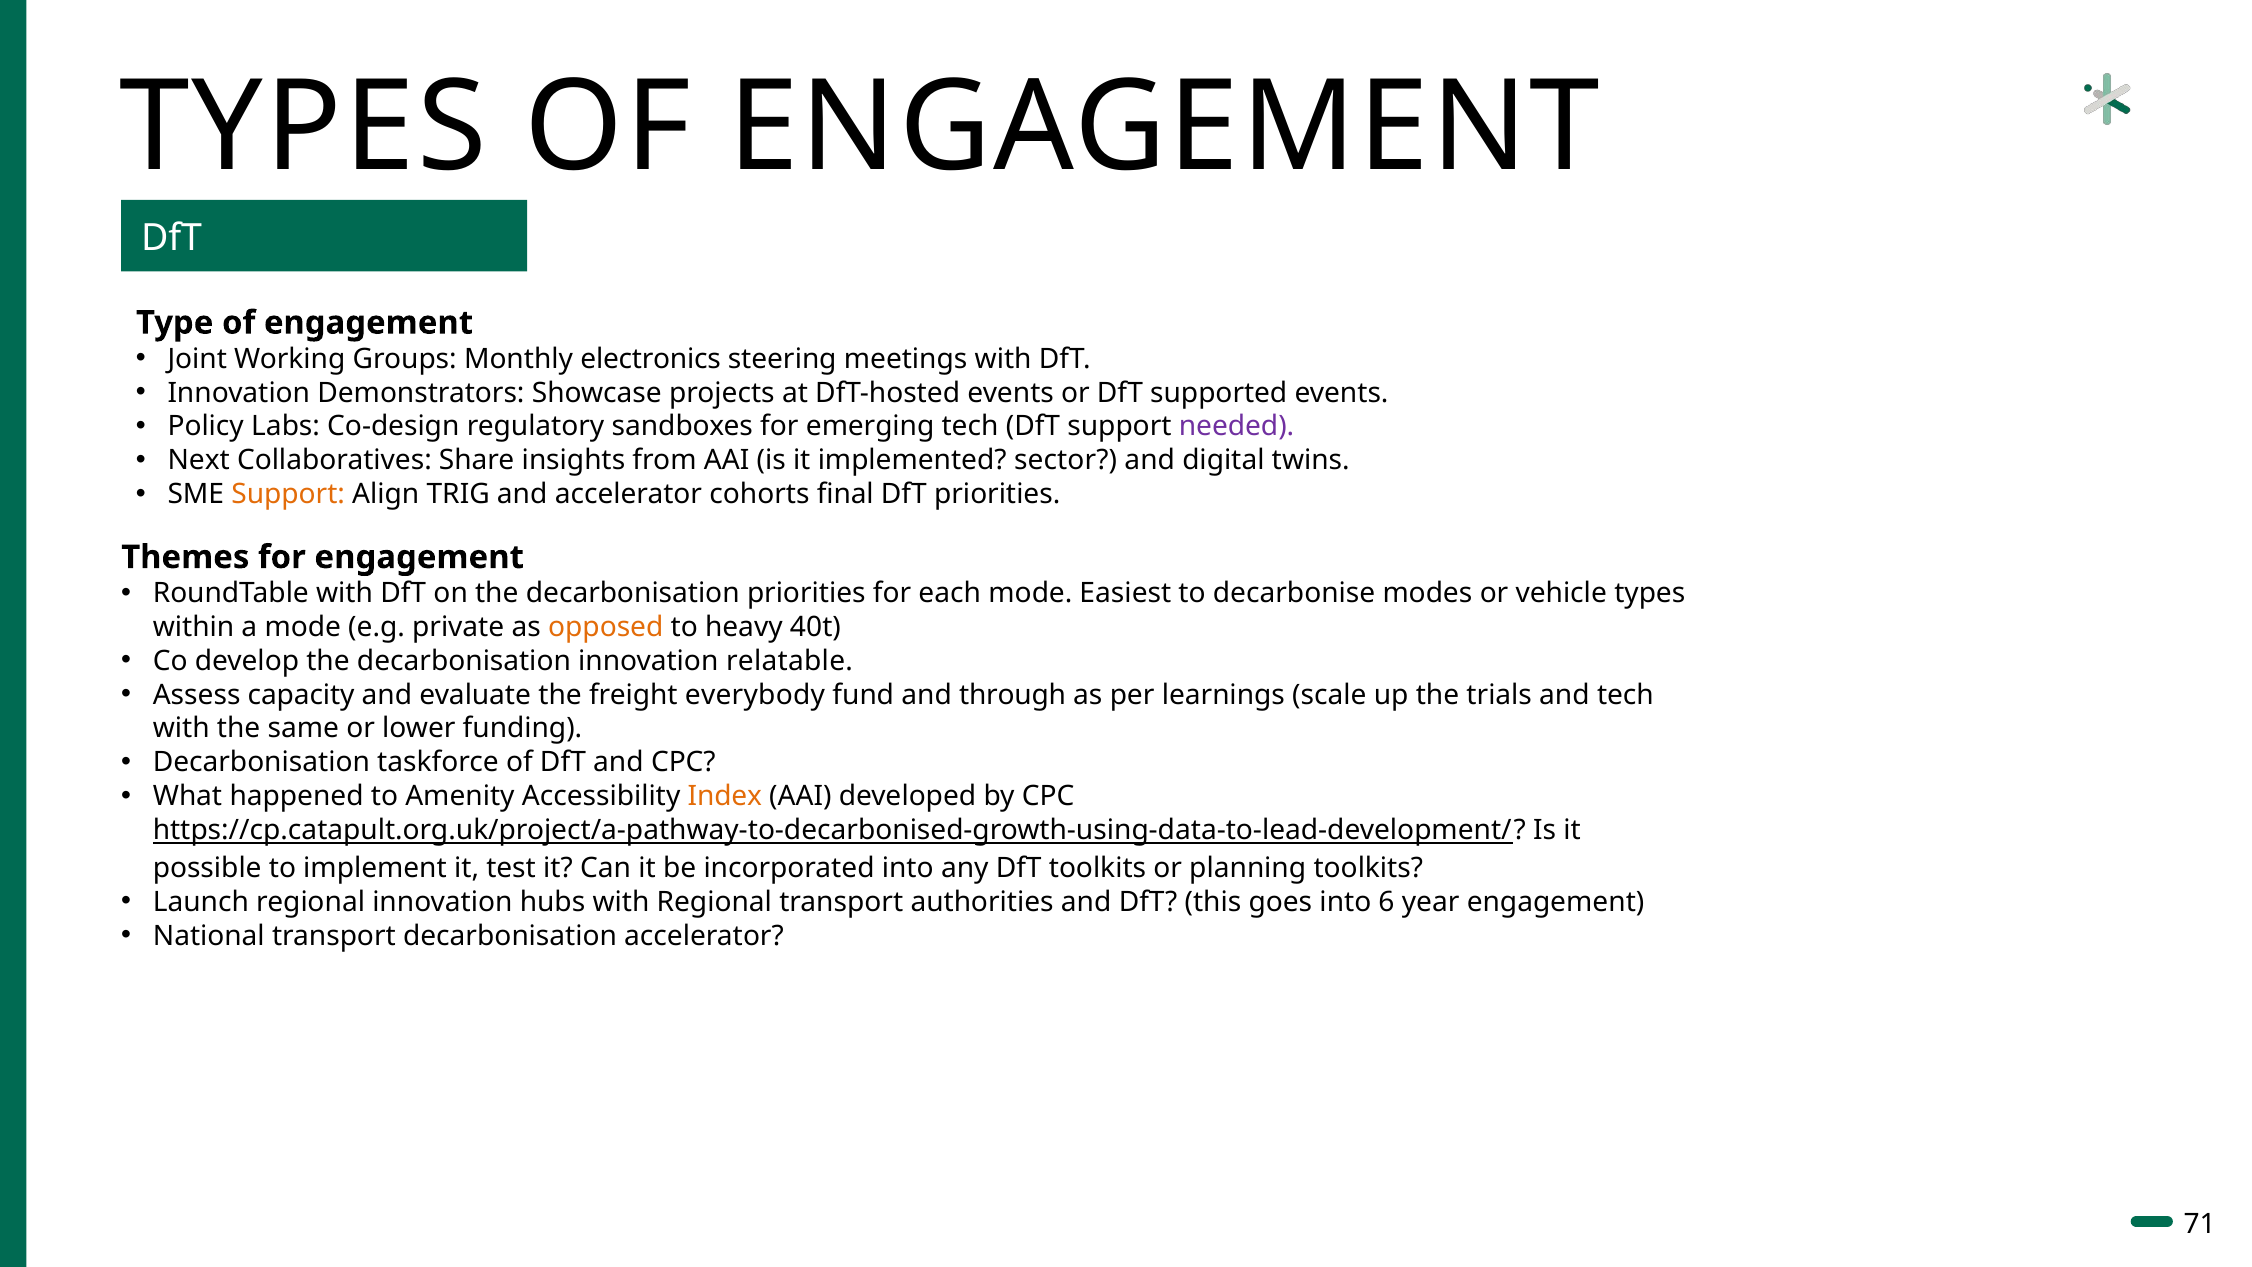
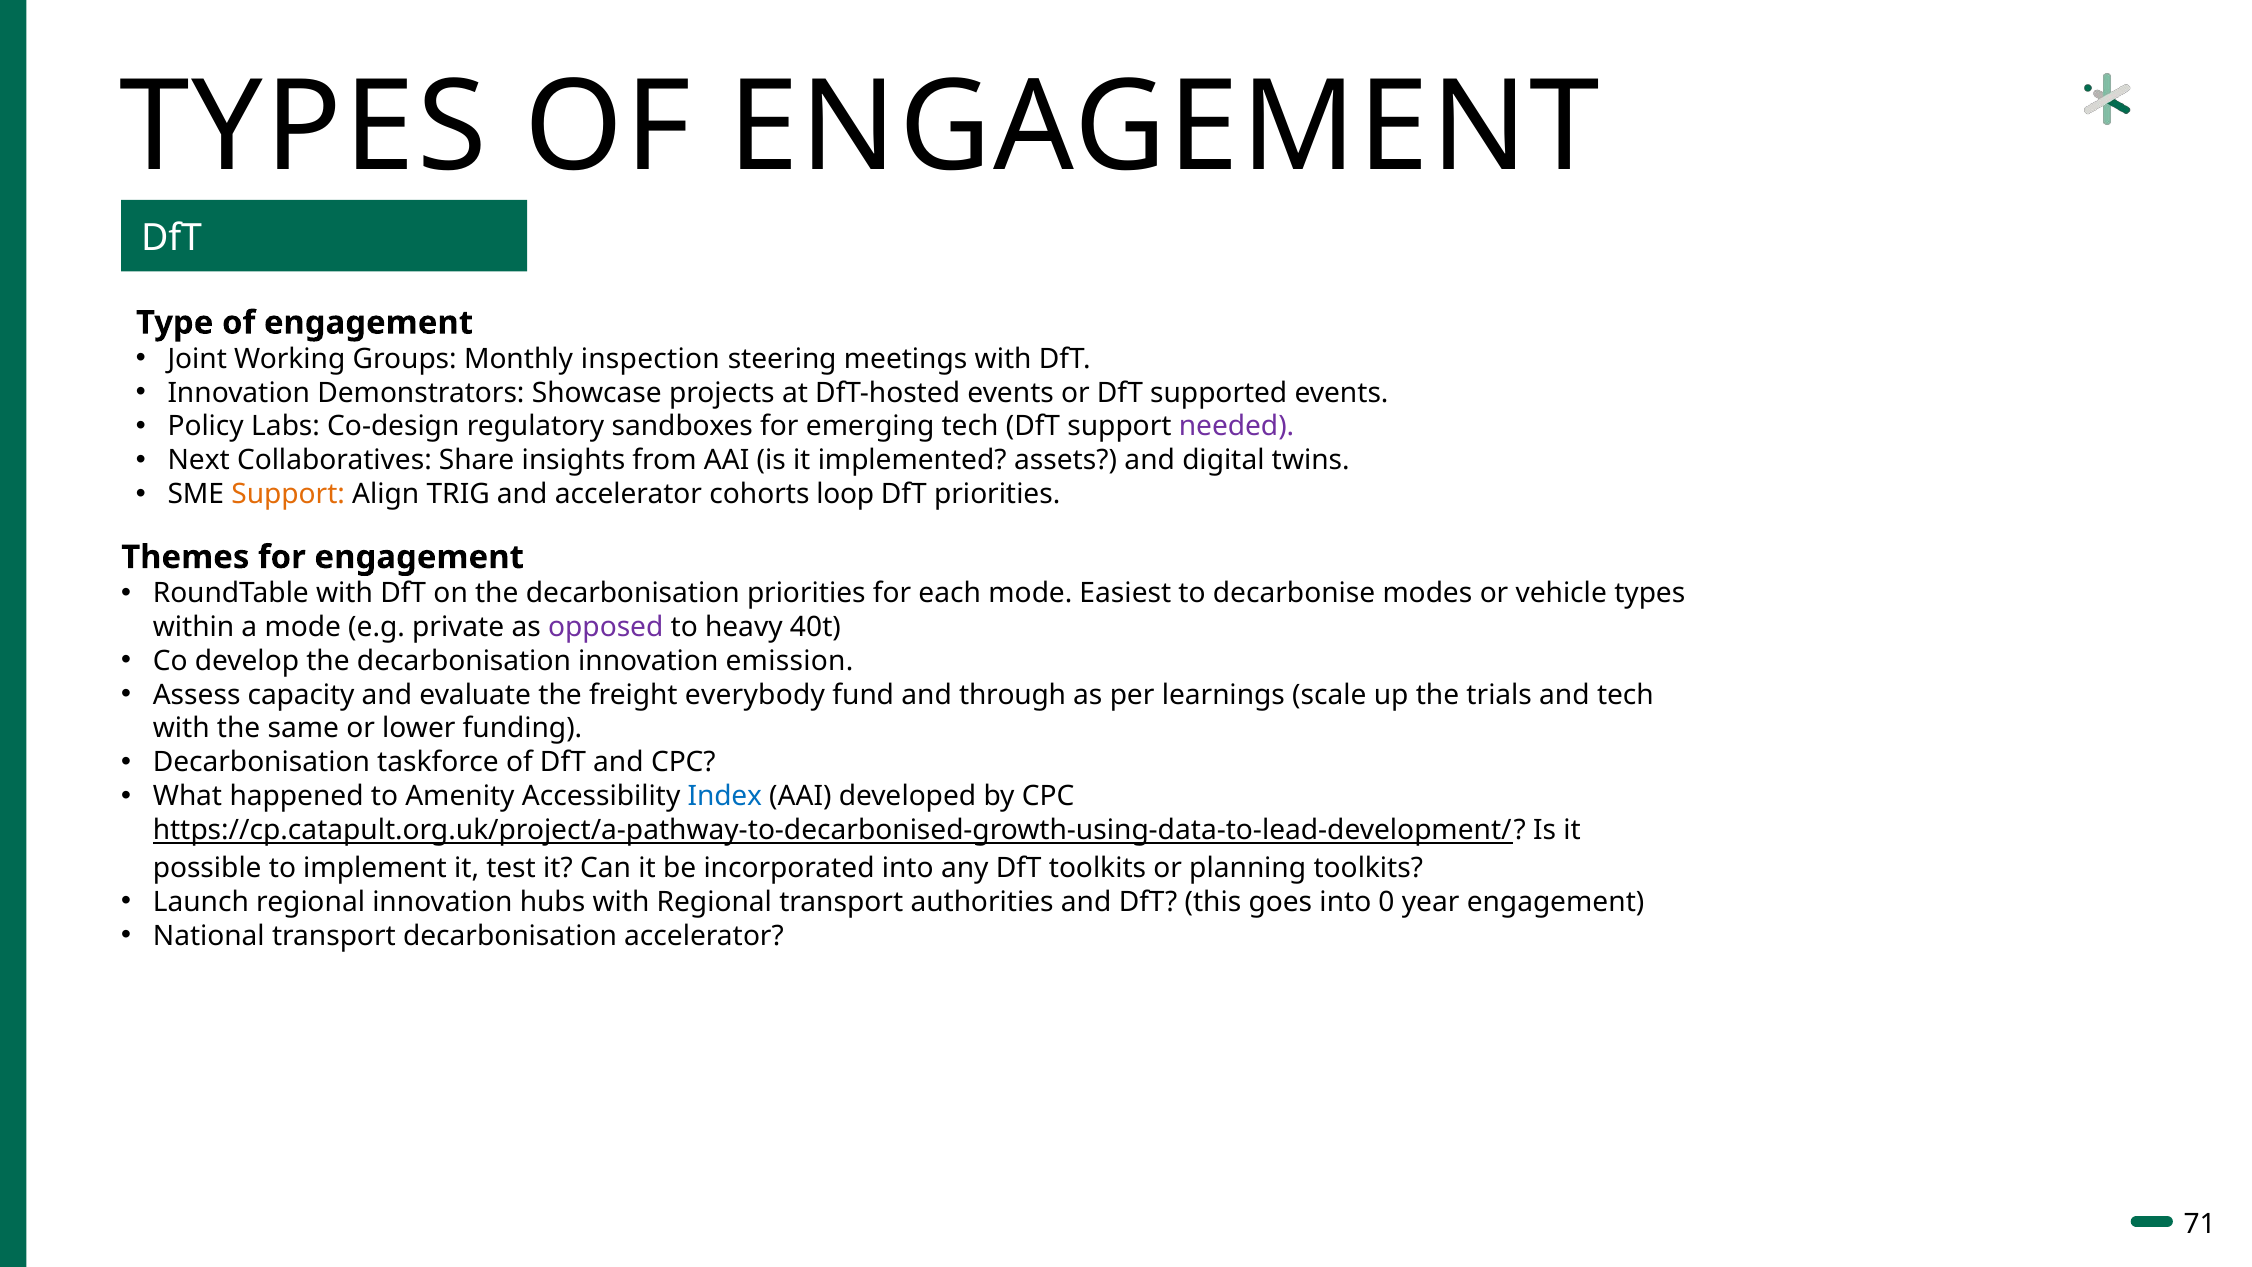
electronics: electronics -> inspection (650, 359)
sector: sector -> assets (1066, 460)
final: final -> loop (845, 494)
opposed colour: orange -> purple (606, 627)
relatable: relatable -> emission (789, 661)
Index colour: orange -> blue (725, 796)
6: 6 -> 0 (1387, 902)
